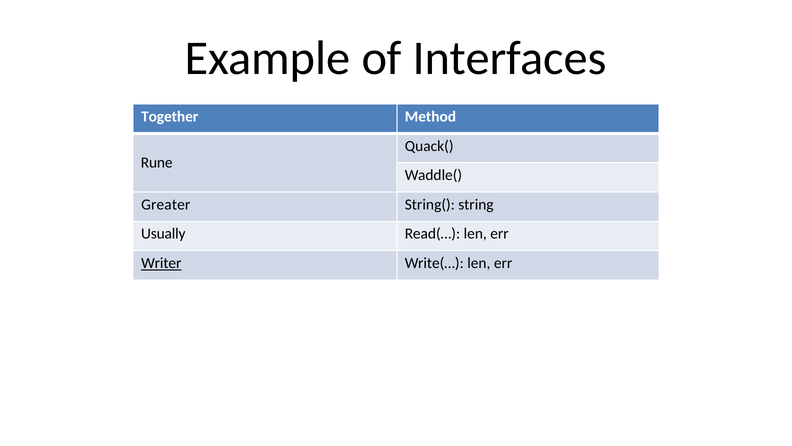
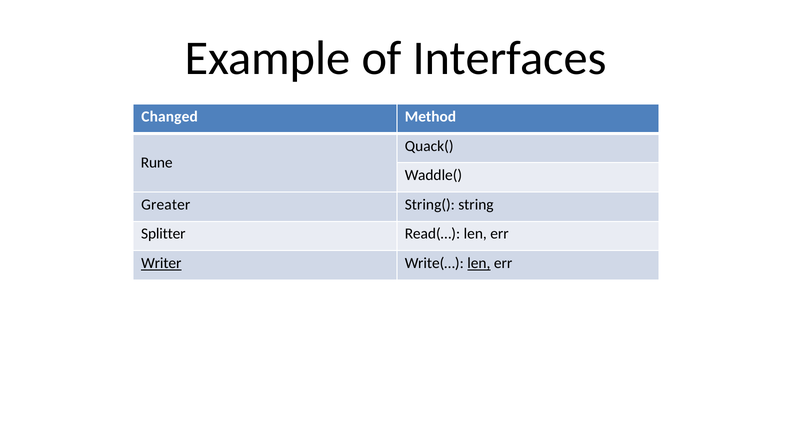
Together: Together -> Changed (170, 116)
Usually: Usually -> Splitter (163, 234)
len underline: none -> present (479, 263)
